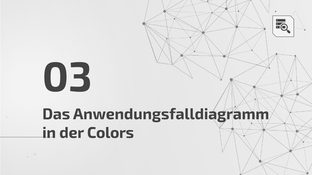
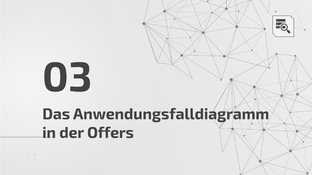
Colors: Colors -> Offers (110, 133)
